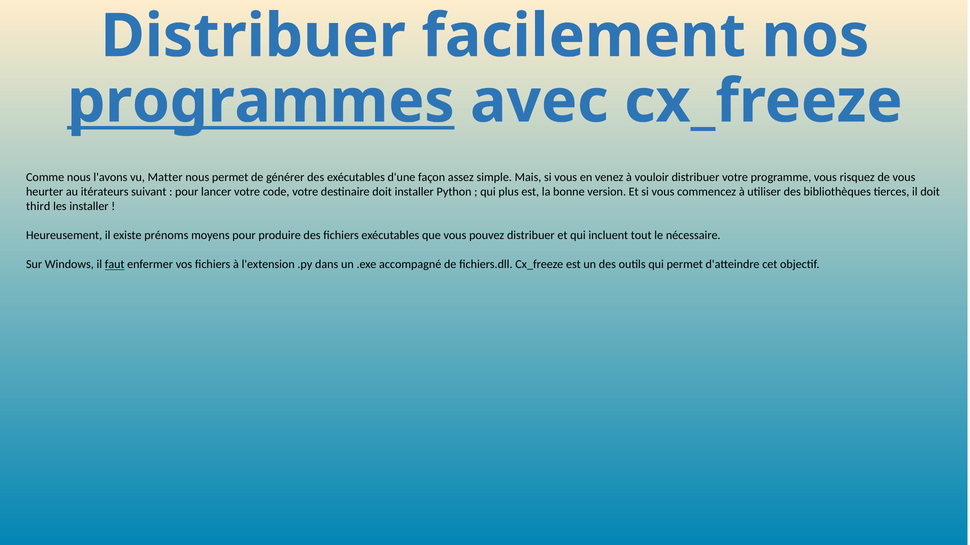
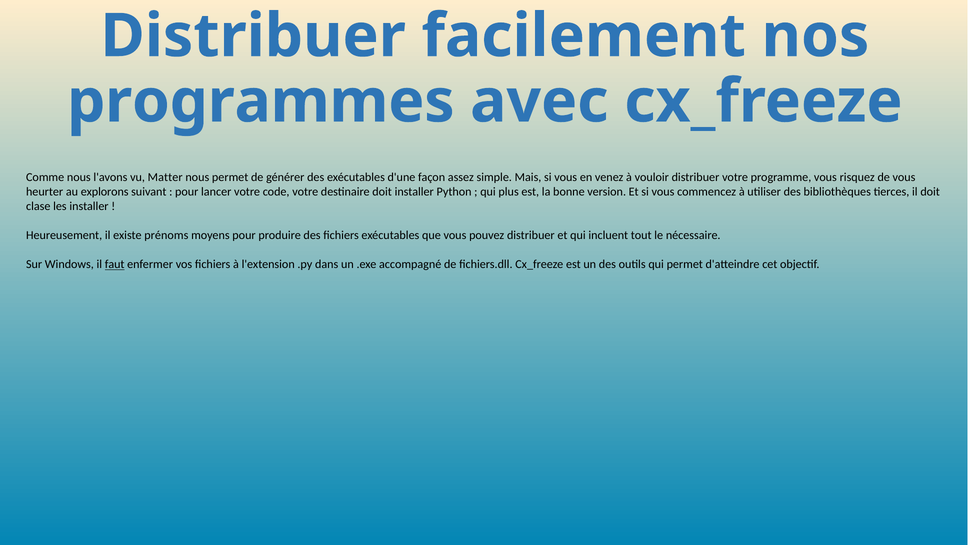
programmes underline: present -> none (261, 102)
itérateurs: itérateurs -> explorons (105, 192)
third: third -> clase (38, 207)
